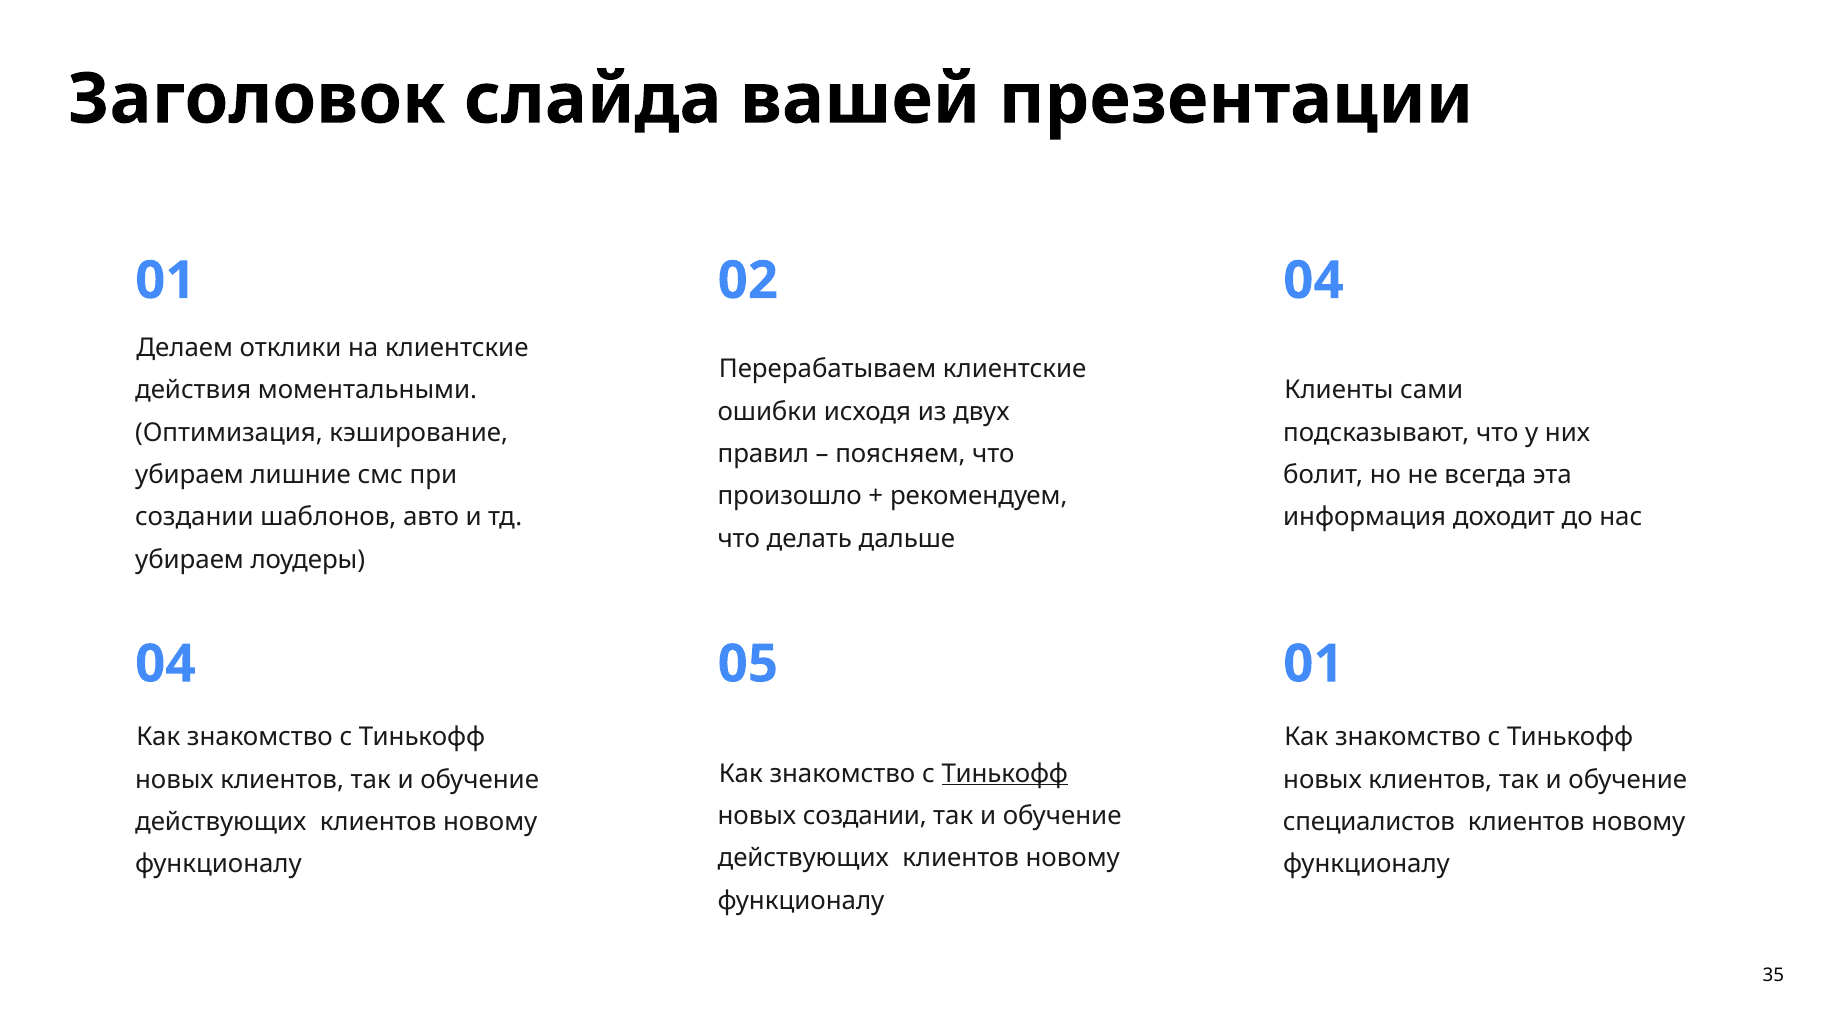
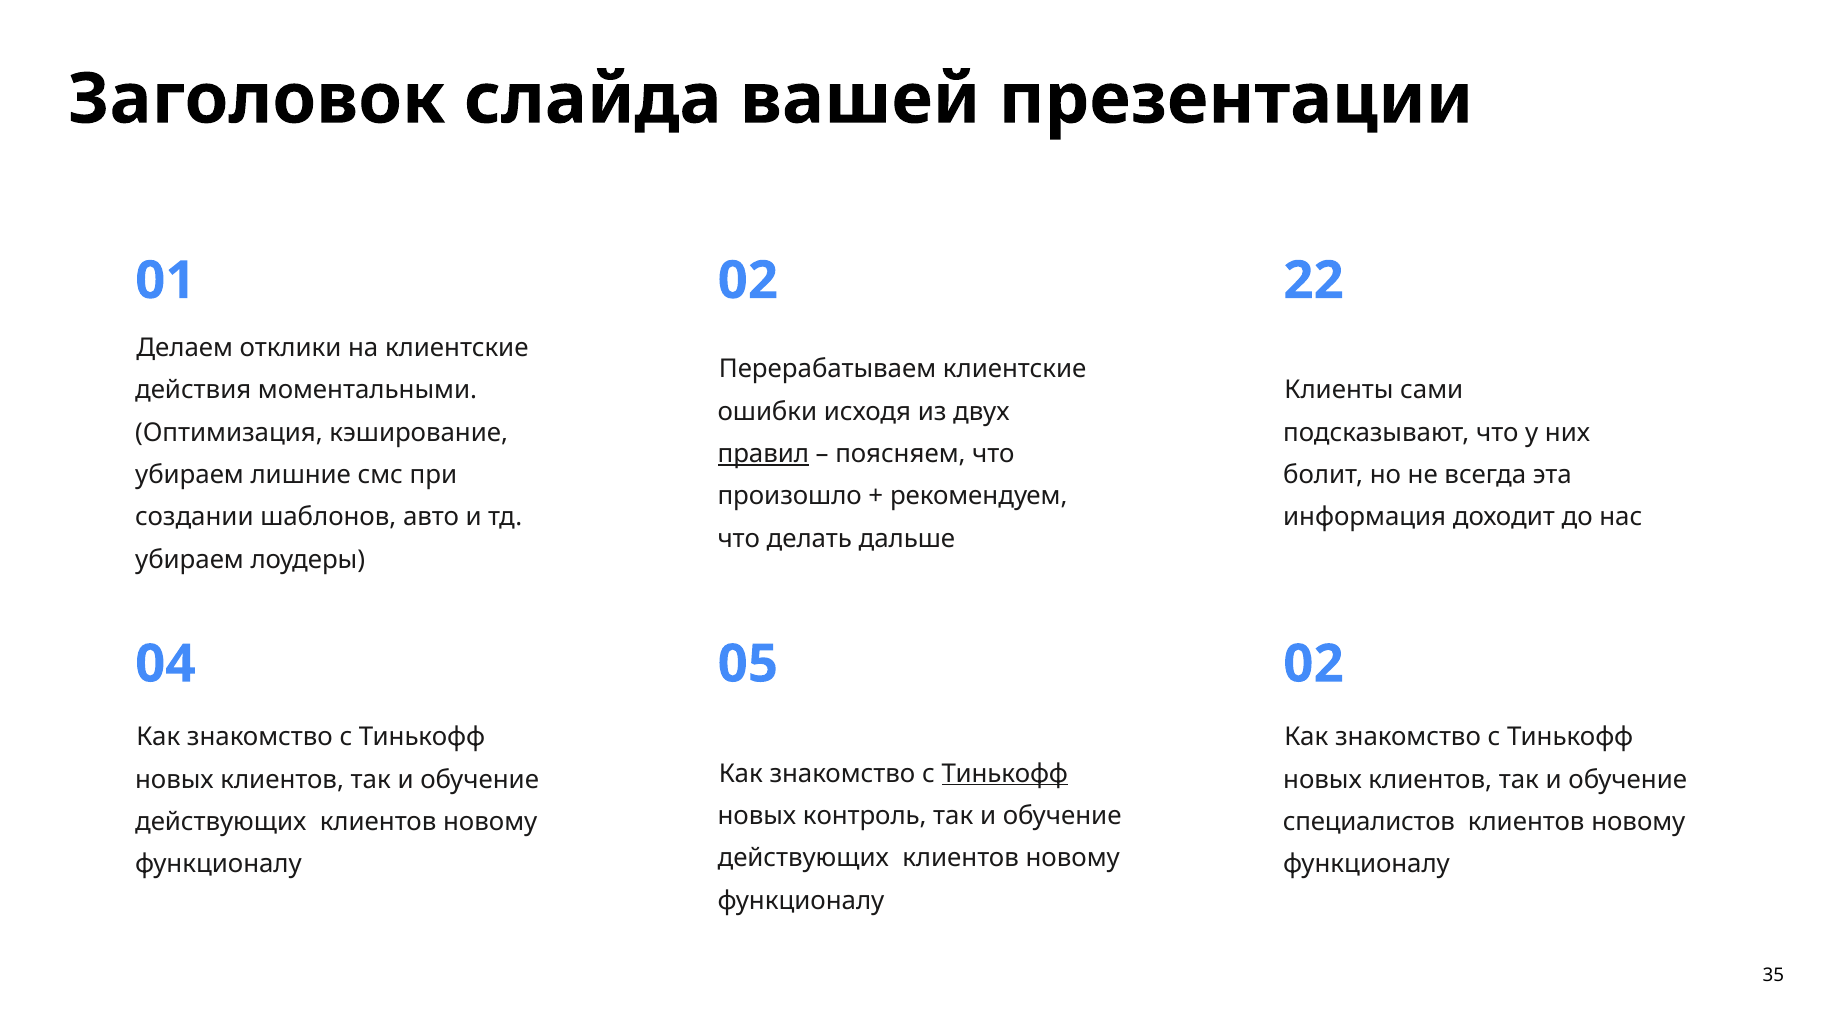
02 04: 04 -> 22 (1314, 281)
правил underline: none -> present (763, 454)
05 01: 01 -> 02 (1314, 664)
новых создании: создании -> контроль (865, 816)
